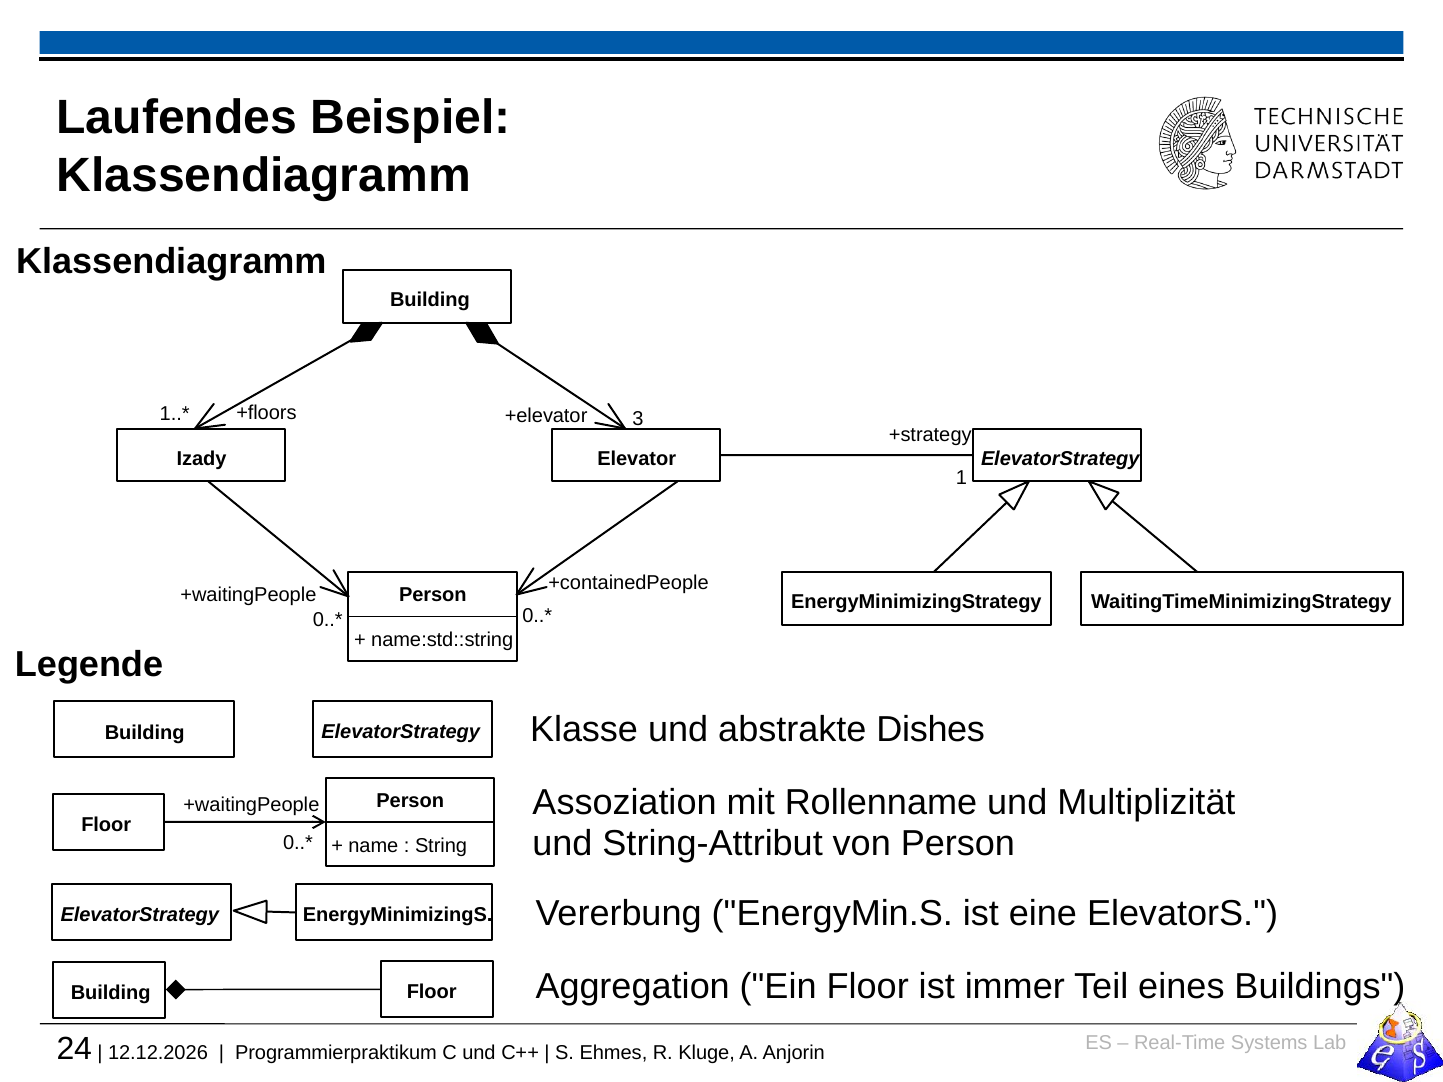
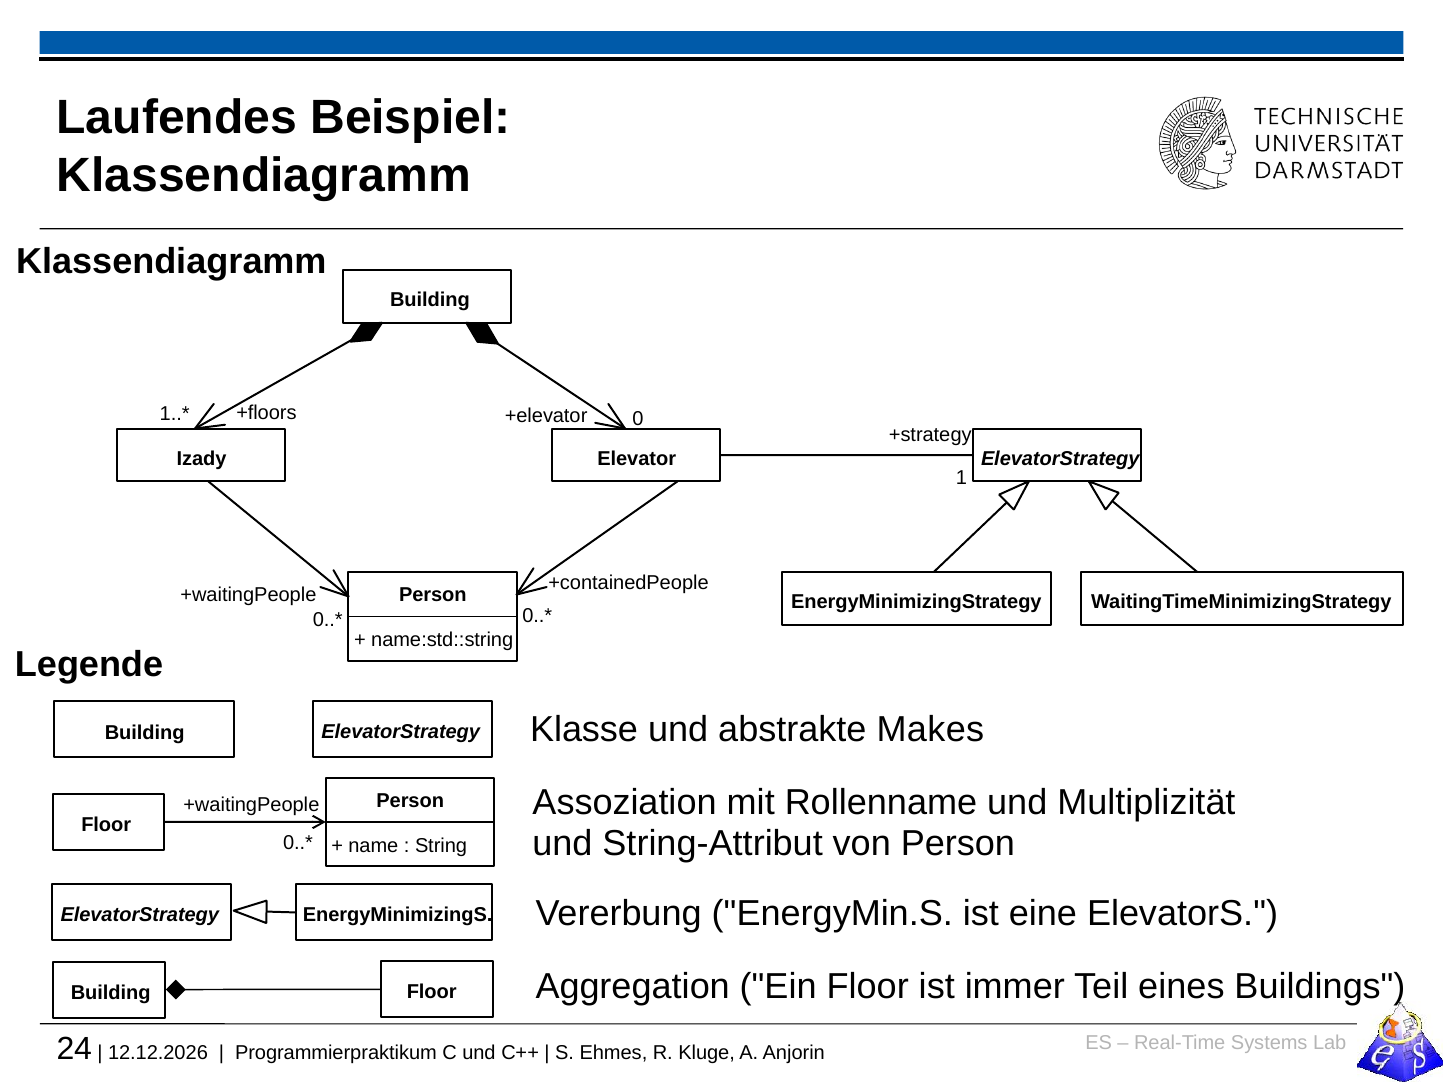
3: 3 -> 0 (638, 419)
Dishes: Dishes -> Makes (930, 729)
